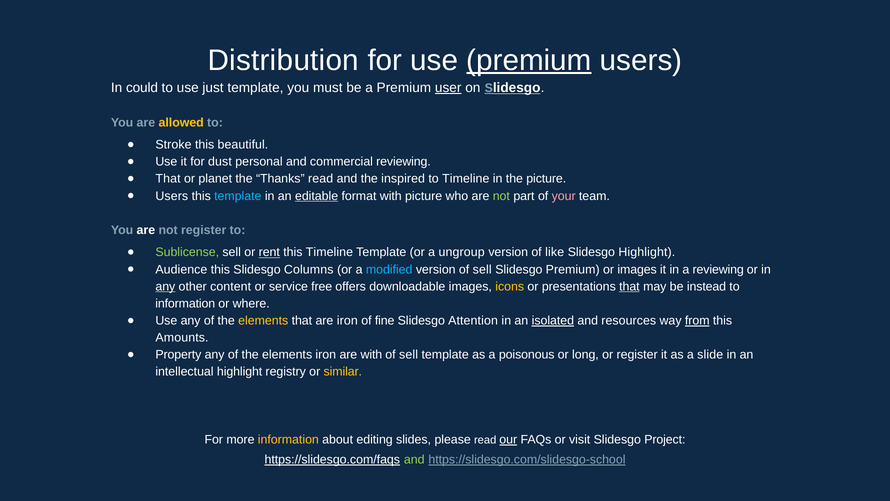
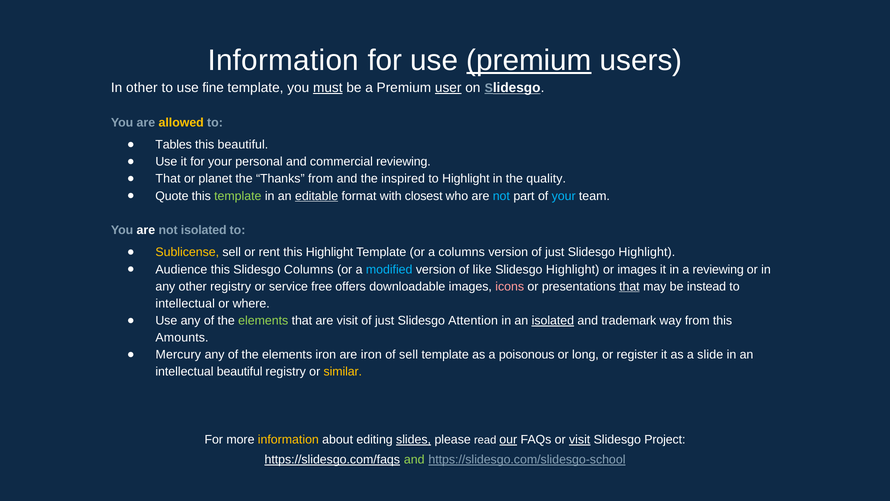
Distribution: Distribution -> Information (283, 60)
In could: could -> other (142, 88)
just: just -> fine (213, 88)
must underline: none -> present (328, 88)
Stroke: Stroke -> Tables (174, 145)
for dust: dust -> your (220, 162)
Thanks read: read -> from (321, 179)
to Timeline: Timeline -> Highlight (466, 179)
the picture: picture -> quality (546, 179)
Users: Users -> Quote (172, 196)
template colour: light blue -> light green (238, 196)
with picture: picture -> closest (424, 196)
not colour: light green -> light blue (501, 196)
your colour: pink -> light blue (564, 196)
not register: register -> isolated (204, 230)
Sublicense colour: light green -> yellow (187, 252)
rent underline: present -> none (269, 252)
this Timeline: Timeline -> Highlight (330, 252)
a ungroup: ungroup -> columns (462, 252)
version of like: like -> just (555, 252)
version of sell: sell -> like (482, 269)
Premium: Premium -> Highlight (573, 269)
any underline: present -> none (165, 286)
other content: content -> registry (231, 286)
icons colour: yellow -> pink (510, 286)
information: information -> intellectual (185, 303)
elements colour: yellow -> light green (263, 320)
are iron: iron -> visit (347, 320)
fine: fine -> just (385, 320)
resources: resources -> trademark (629, 320)
from underline: present -> none (697, 320)
Property: Property -> Mercury (178, 355)
are with: with -> iron (371, 355)
intellectual highlight: highlight -> beautiful (240, 372)
slides underline: none -> present (414, 439)
visit underline: none -> present (580, 439)
